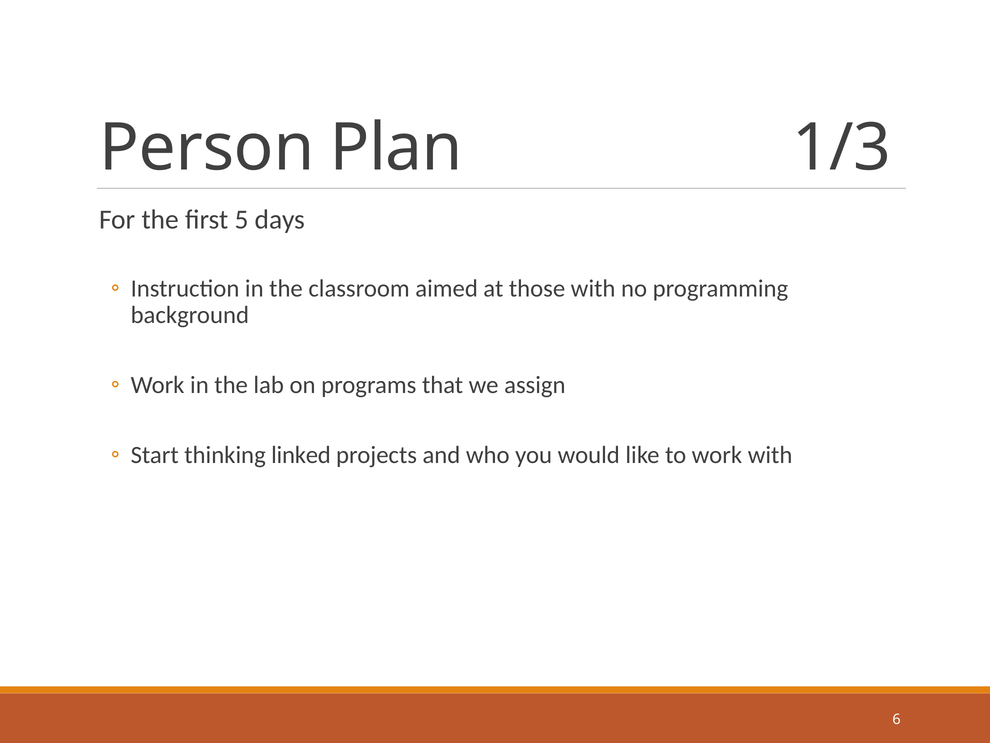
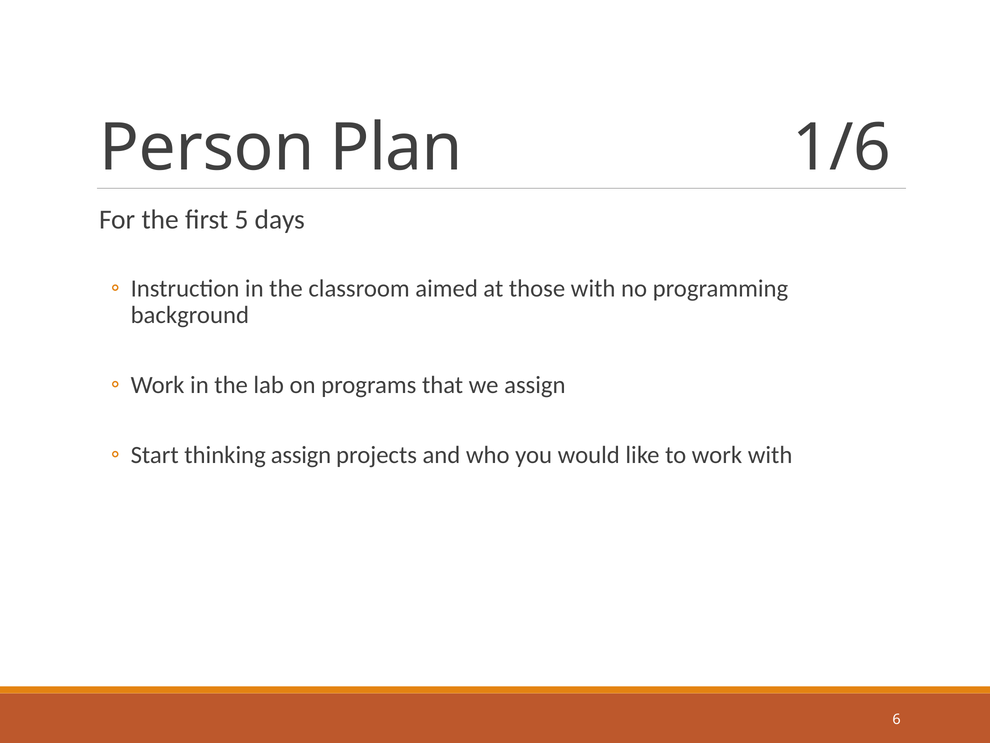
1/3: 1/3 -> 1/6 (842, 148)
thinking linked: linked -> assign (301, 455)
